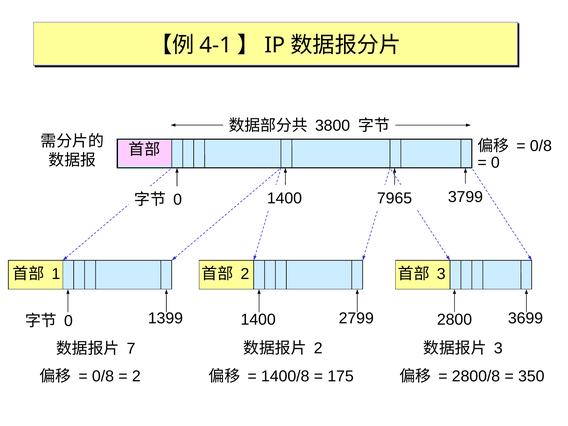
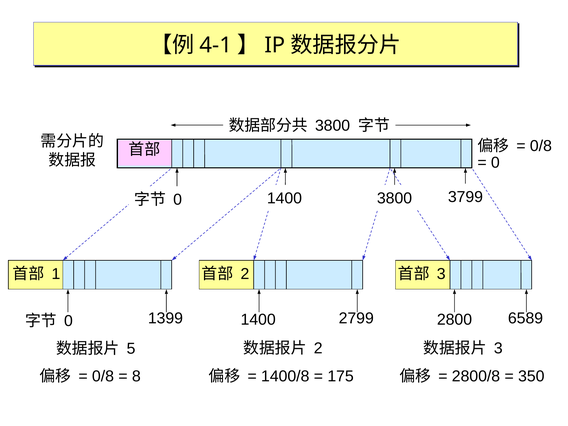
1400 7965: 7965 -> 3800 (395, 198)
3699: 3699 -> 6589 (526, 318)
7: 7 -> 5 (131, 349)
2: 2 -> 8 (136, 376)
